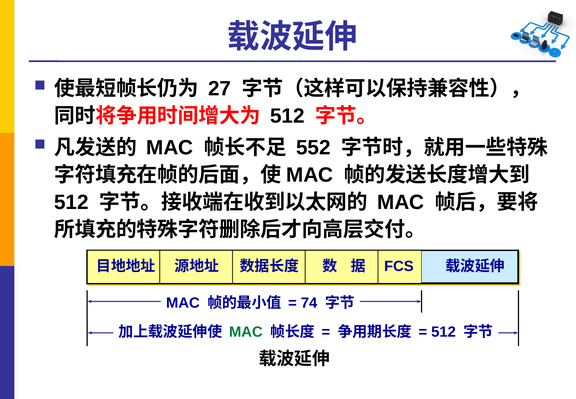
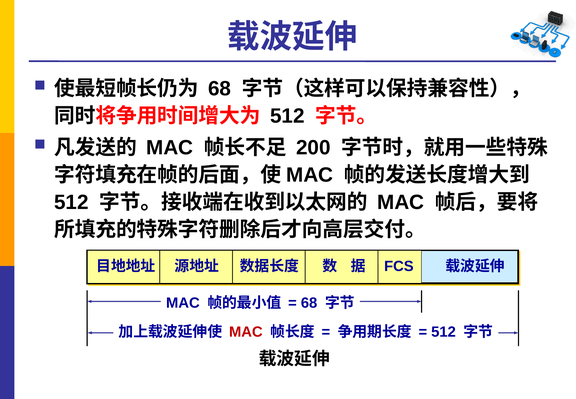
27: 27 -> 68 (220, 89)
552: 552 -> 200 (313, 148)
74: 74 -> 68 (309, 303)
MAC colour: green -> red (246, 332)
